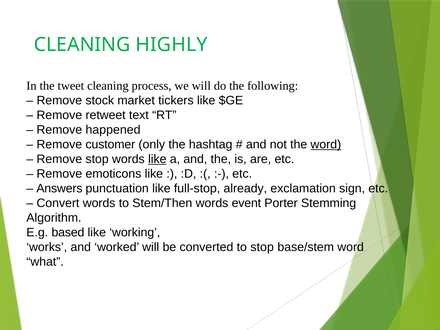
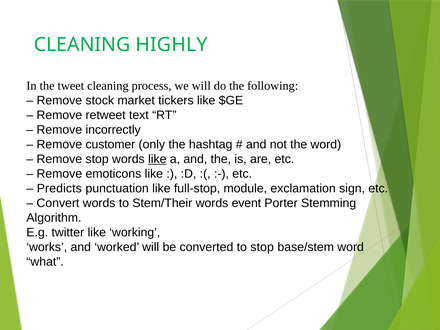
happened: happened -> incorrectly (113, 130)
word underline: present -> none (326, 144)
Answers: Answers -> Predicts (59, 188)
already: already -> module (245, 188)
Stem/Then: Stem/Then -> Stem/Their (162, 203)
based: based -> twitter (68, 232)
